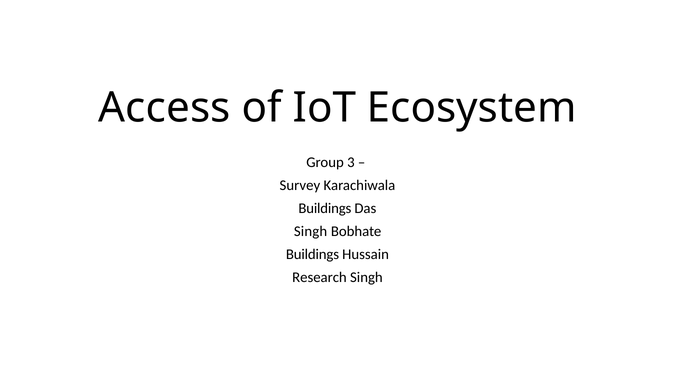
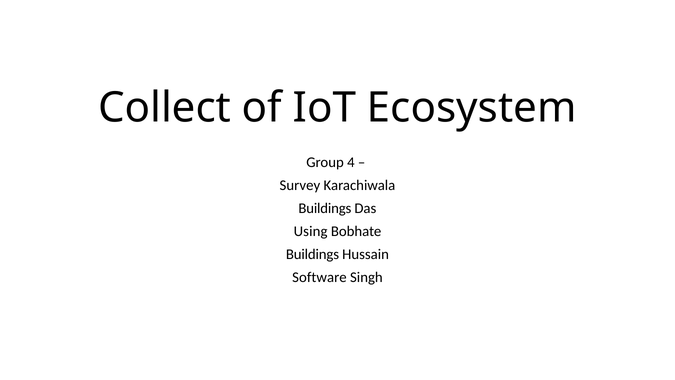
Access: Access -> Collect (165, 107)
3: 3 -> 4 (351, 162)
Singh: Singh -> Using (311, 231)
Research: Research -> Software (319, 277)
